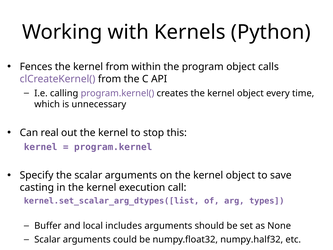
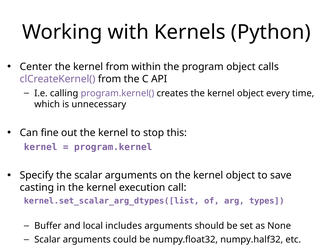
Fences: Fences -> Center (36, 67)
real: real -> fine (50, 133)
